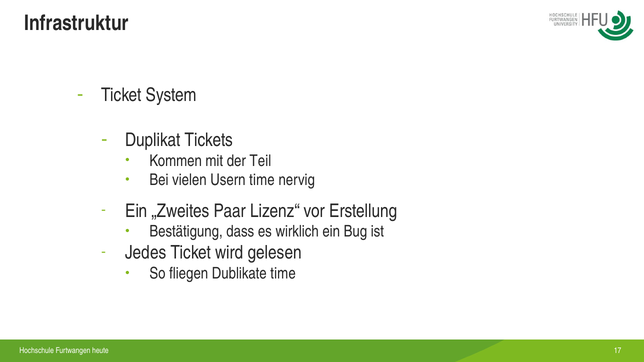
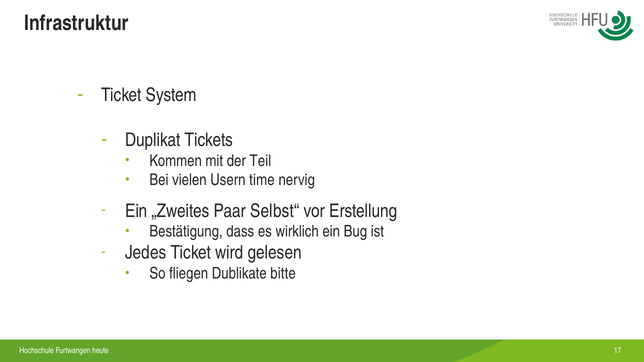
Lizenz“: Lizenz“ -> Selbst“ (275, 211)
Dublikate time: time -> bitte (283, 274)
